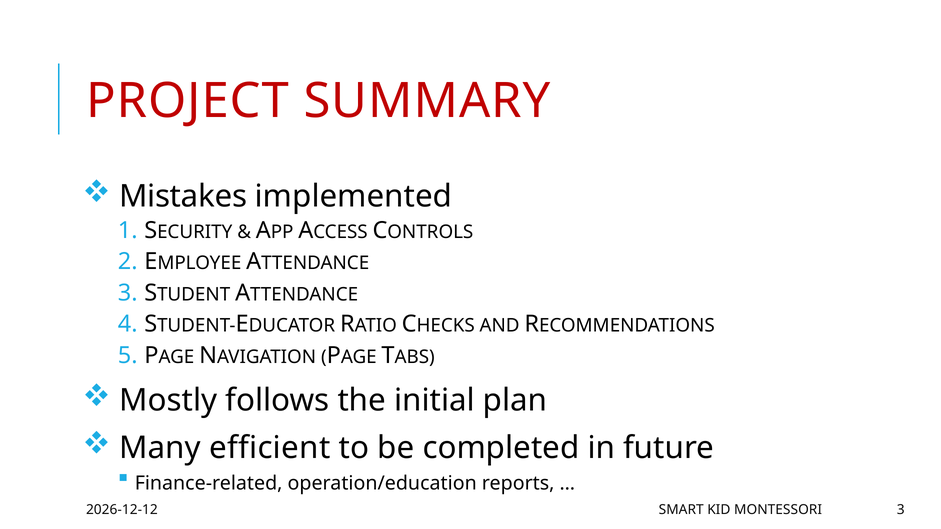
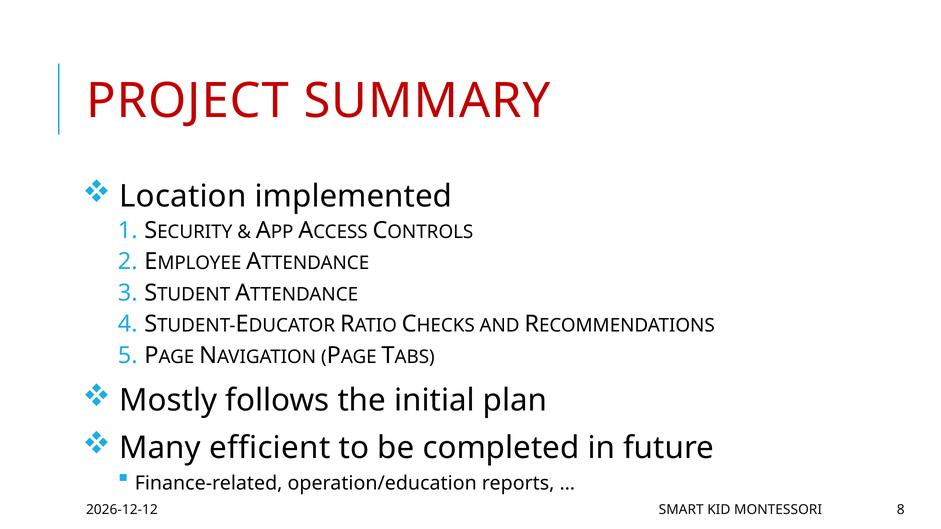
Mistakes: Mistakes -> Location (183, 197)
MONTESSORI 3: 3 -> 8 (901, 510)
